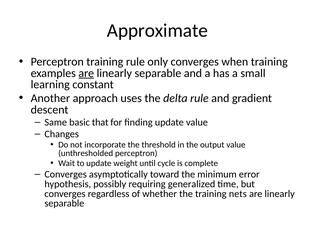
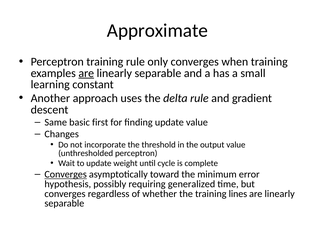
that: that -> first (100, 122)
Converges underline: none -> present (66, 175)
nets: nets -> lines (238, 194)
